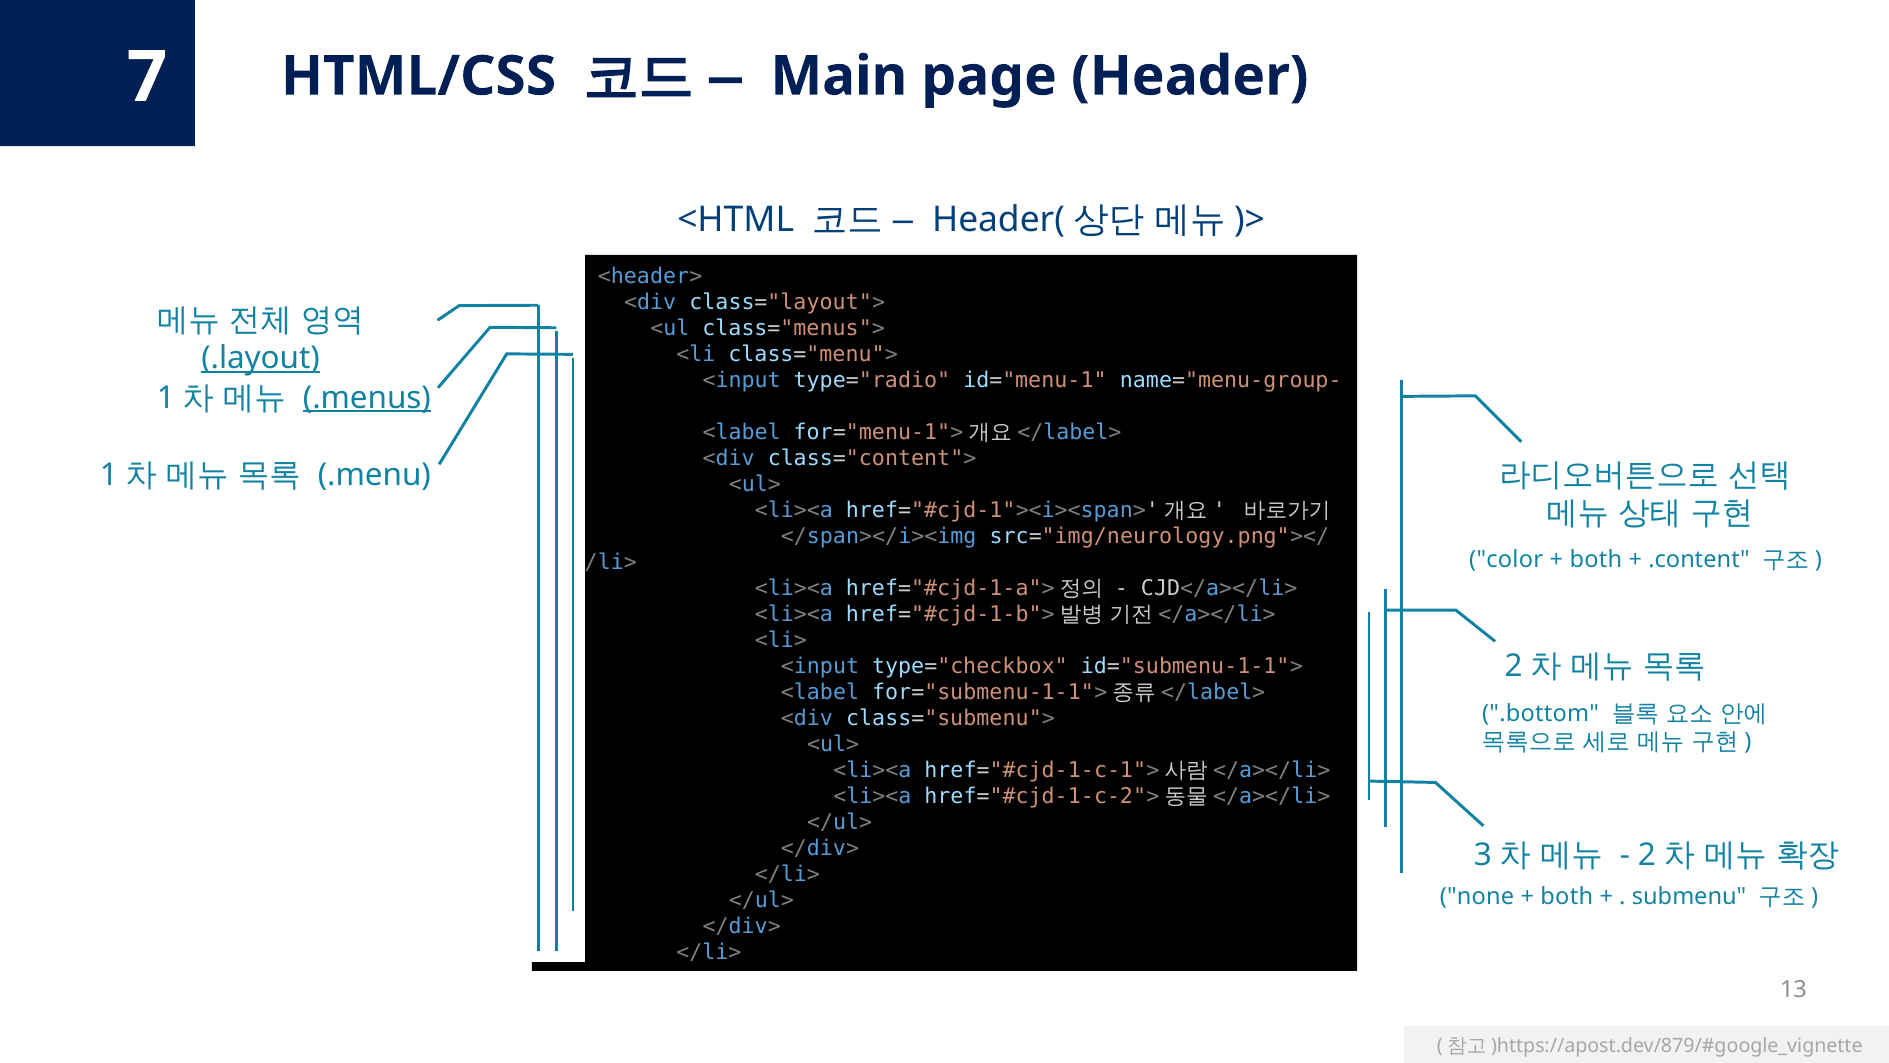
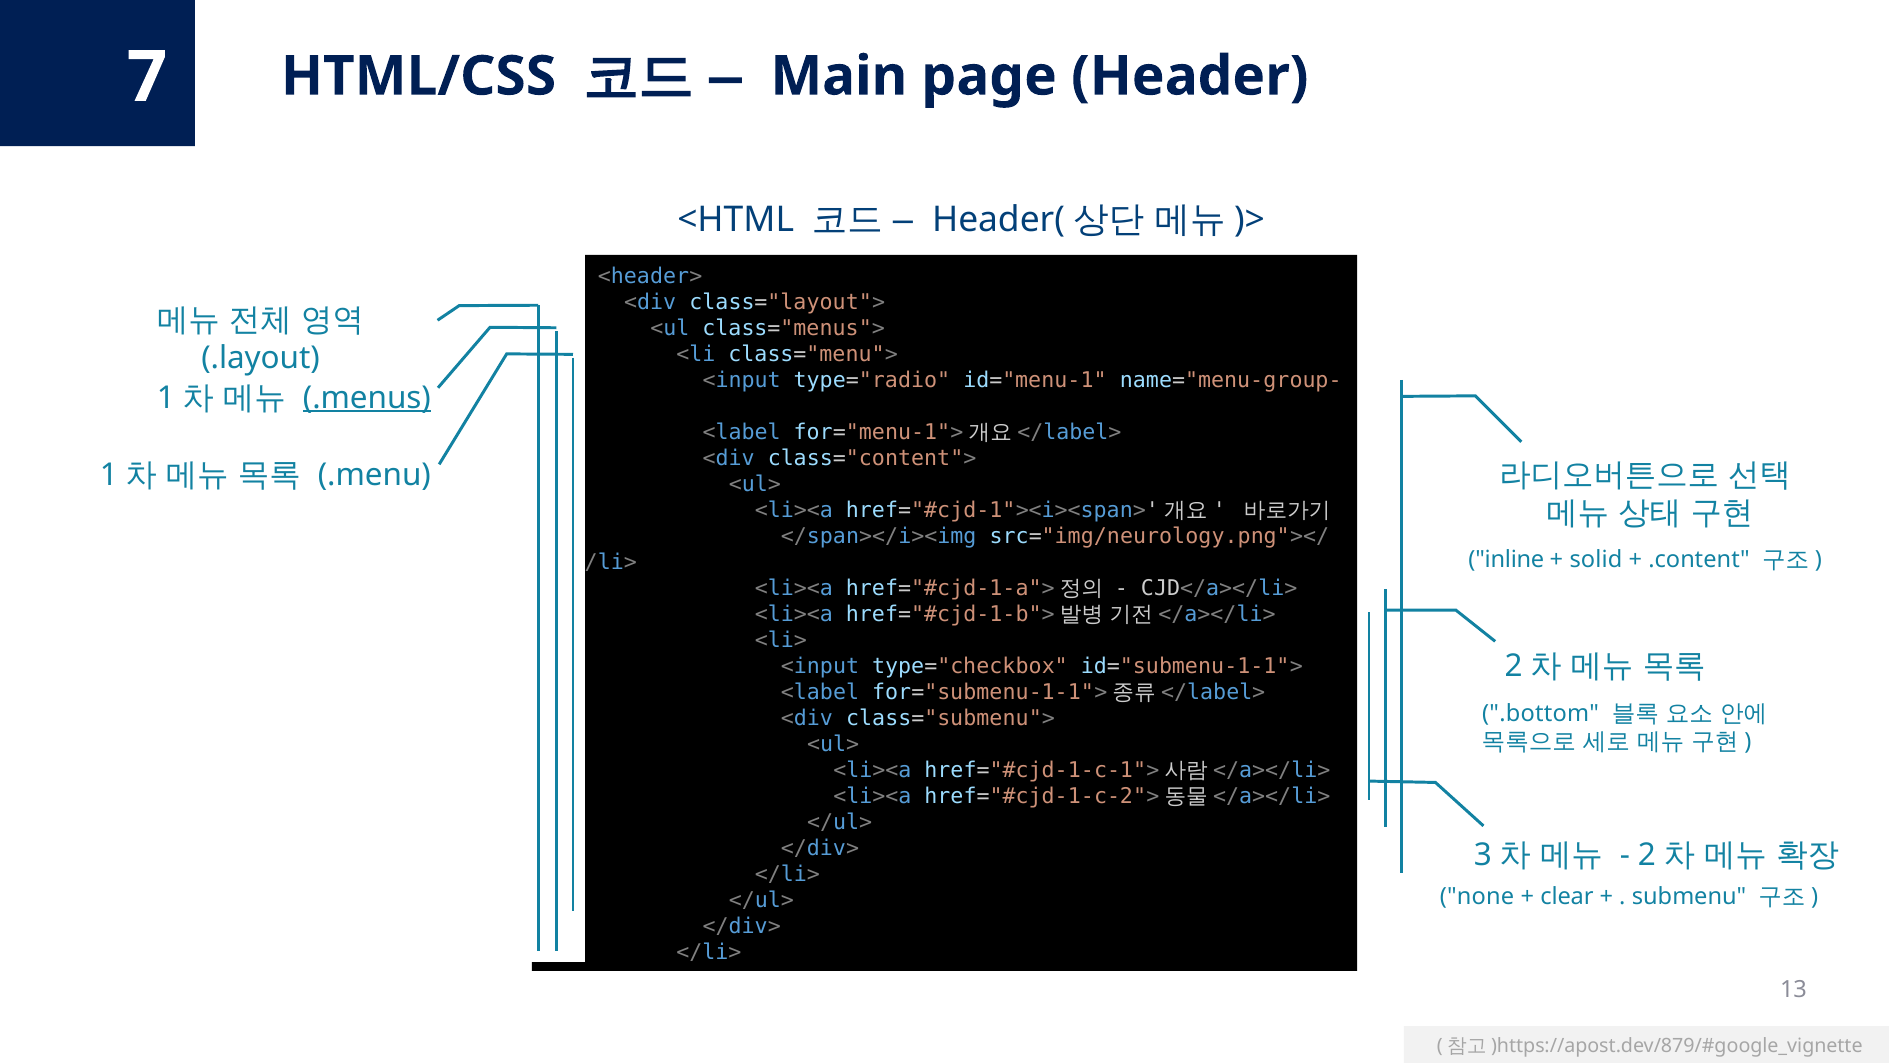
.layout underline: present -> none (261, 358)
color: color -> inline (1506, 559)
both: both -> solid (1596, 559)
both: both -> clear (1567, 897)
